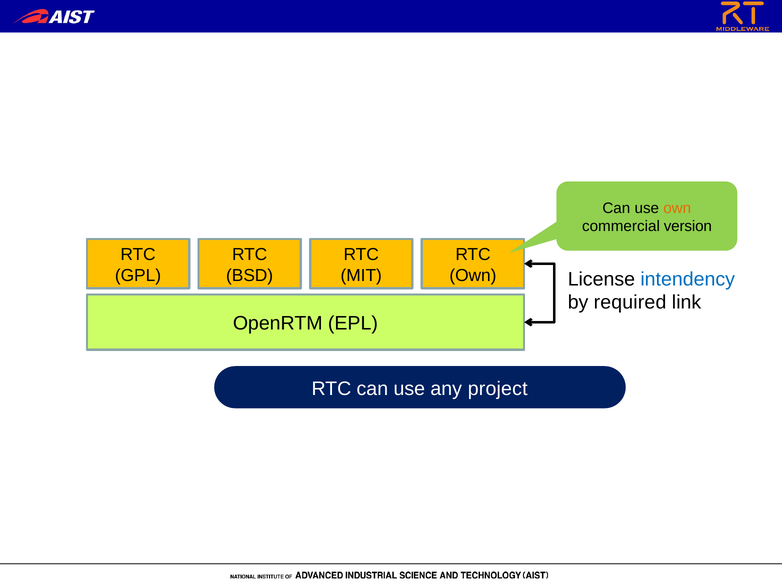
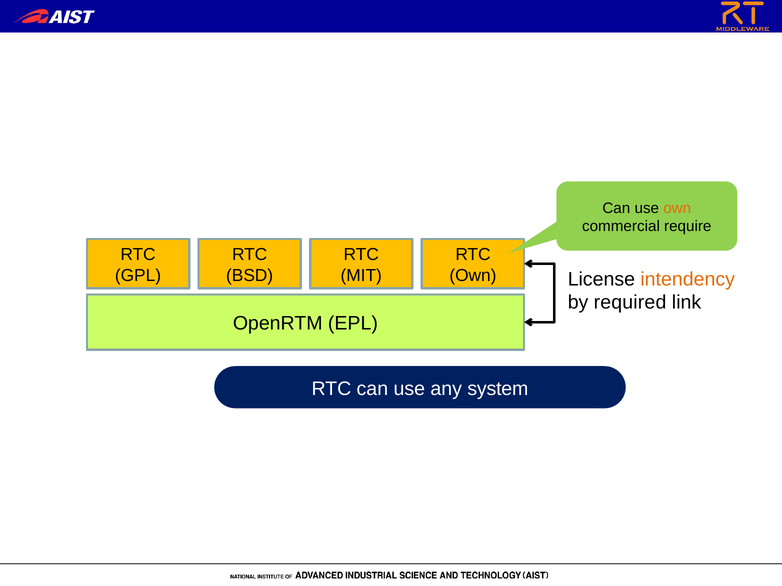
version: version -> require (688, 226)
intendency colour: blue -> orange (688, 279)
project: project -> system (498, 389)
